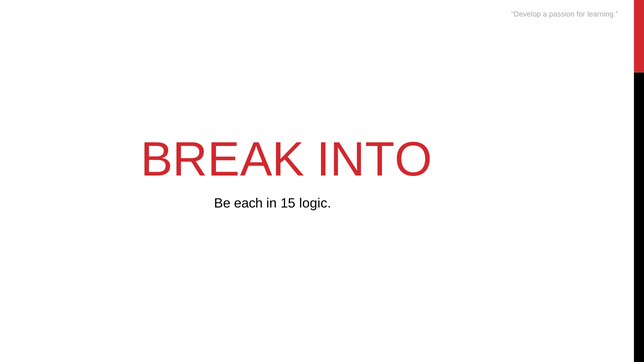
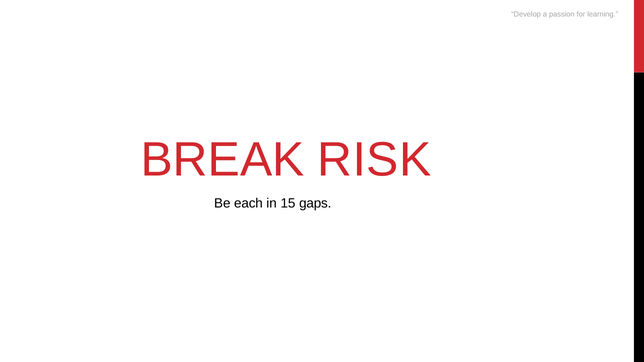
INTO: INTO -> RISK (374, 160)
logic: logic -> gaps (315, 203)
